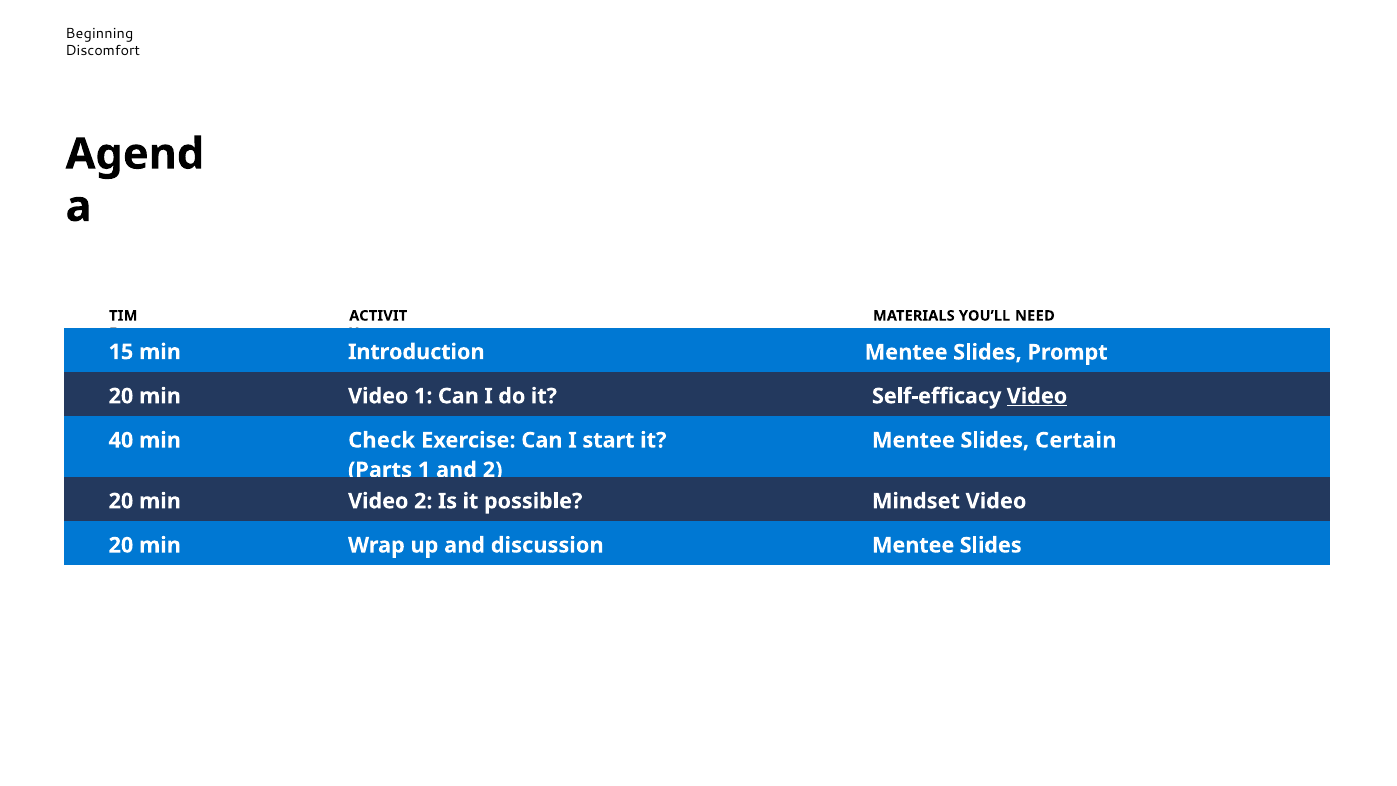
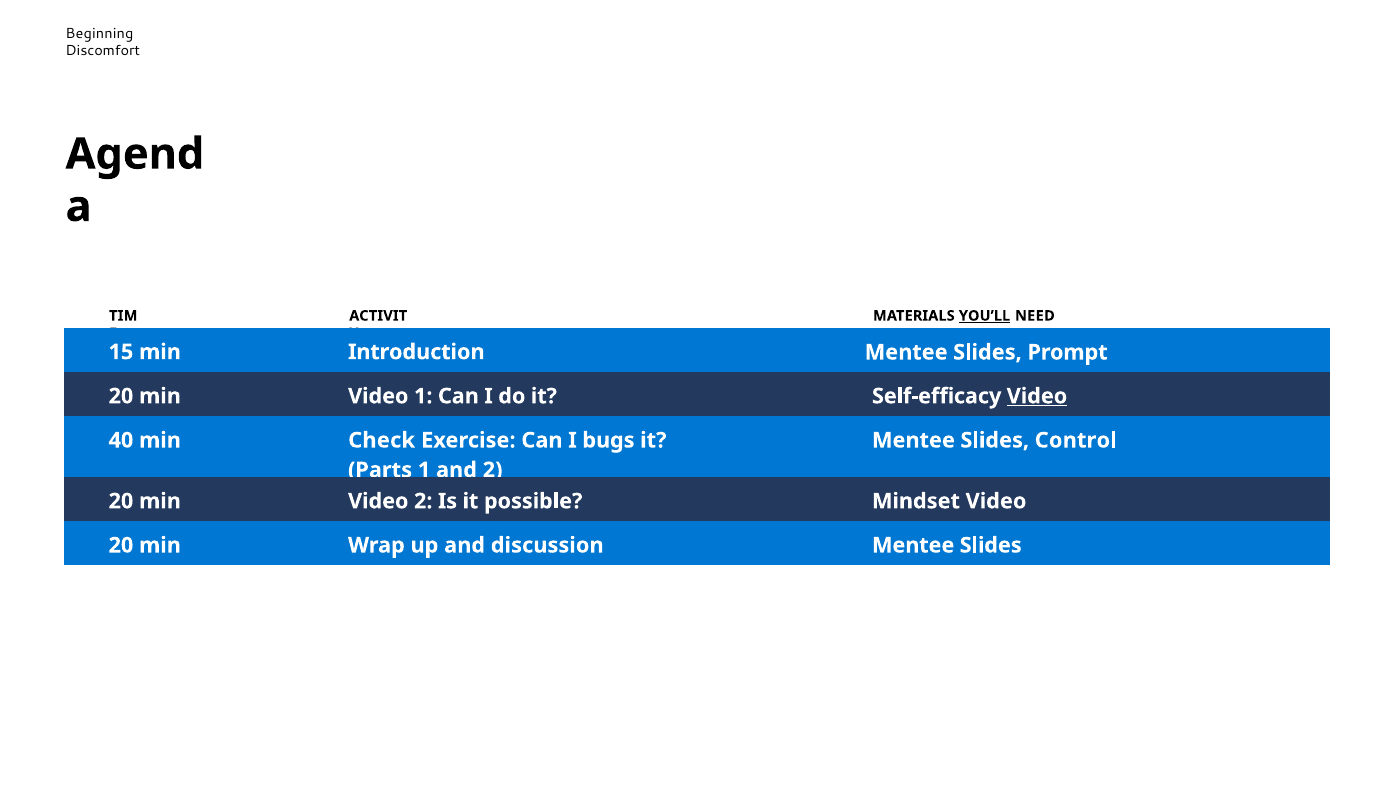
YOU’LL underline: none -> present (985, 316)
start: start -> bugs (608, 440)
Certain: Certain -> Control (1076, 440)
